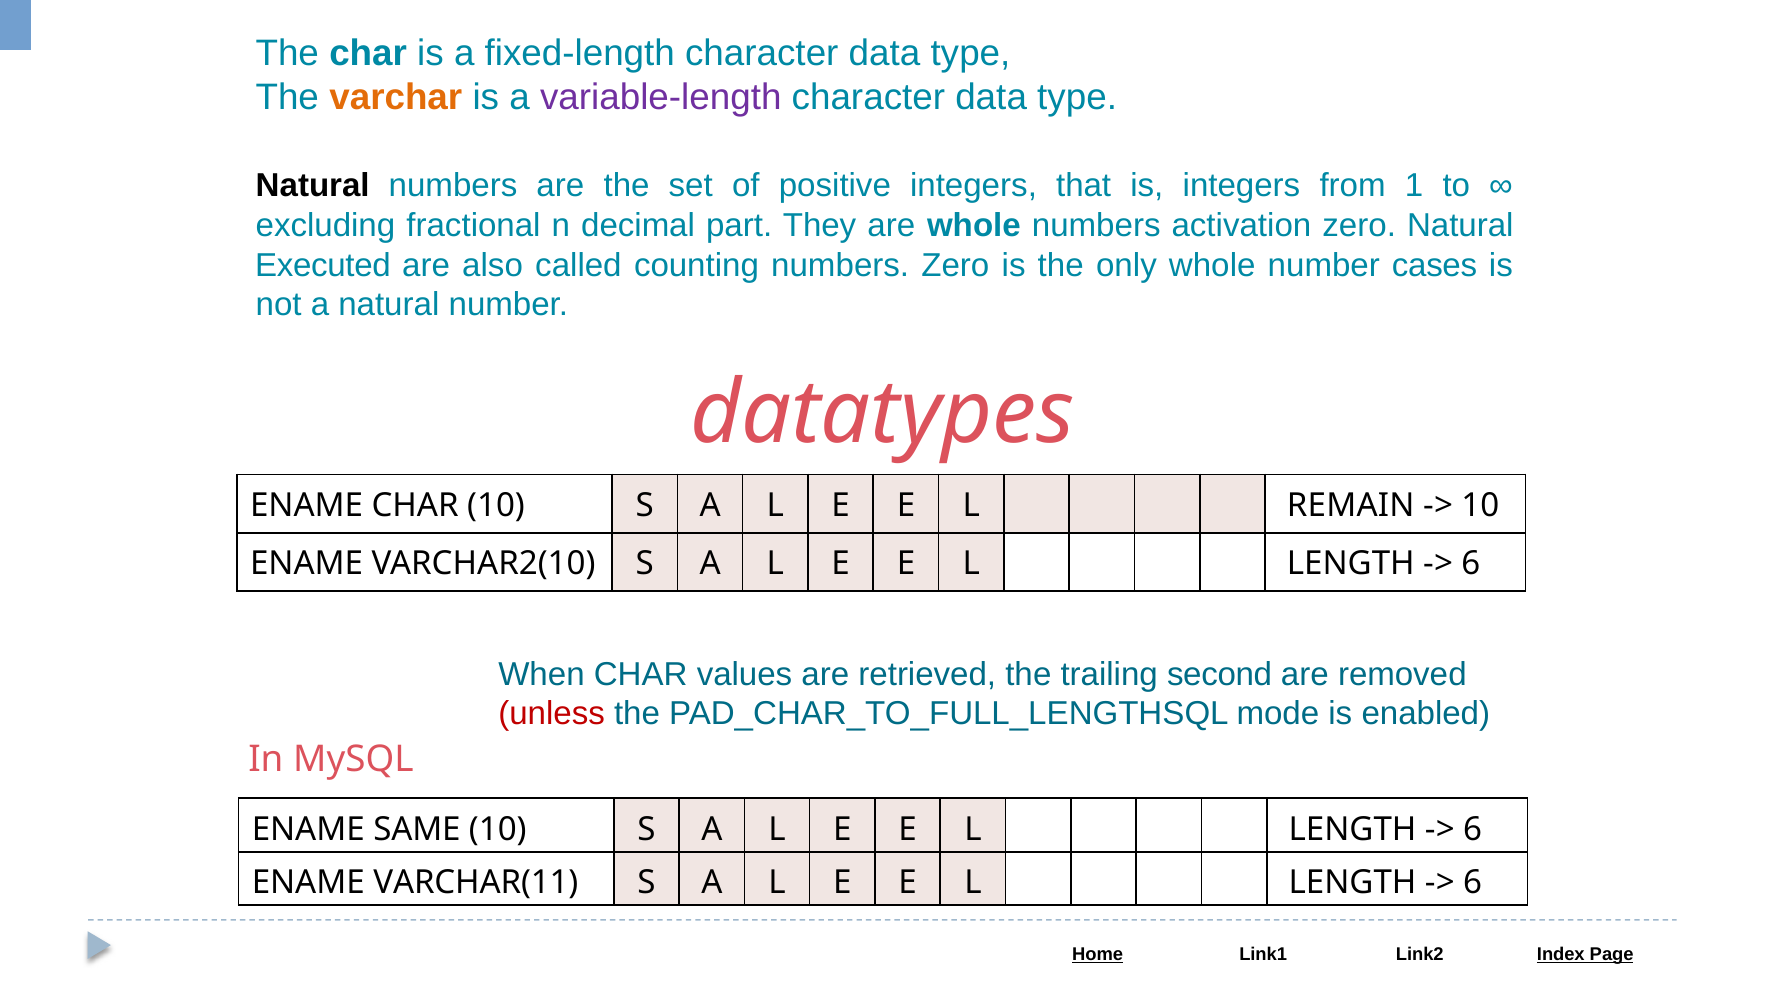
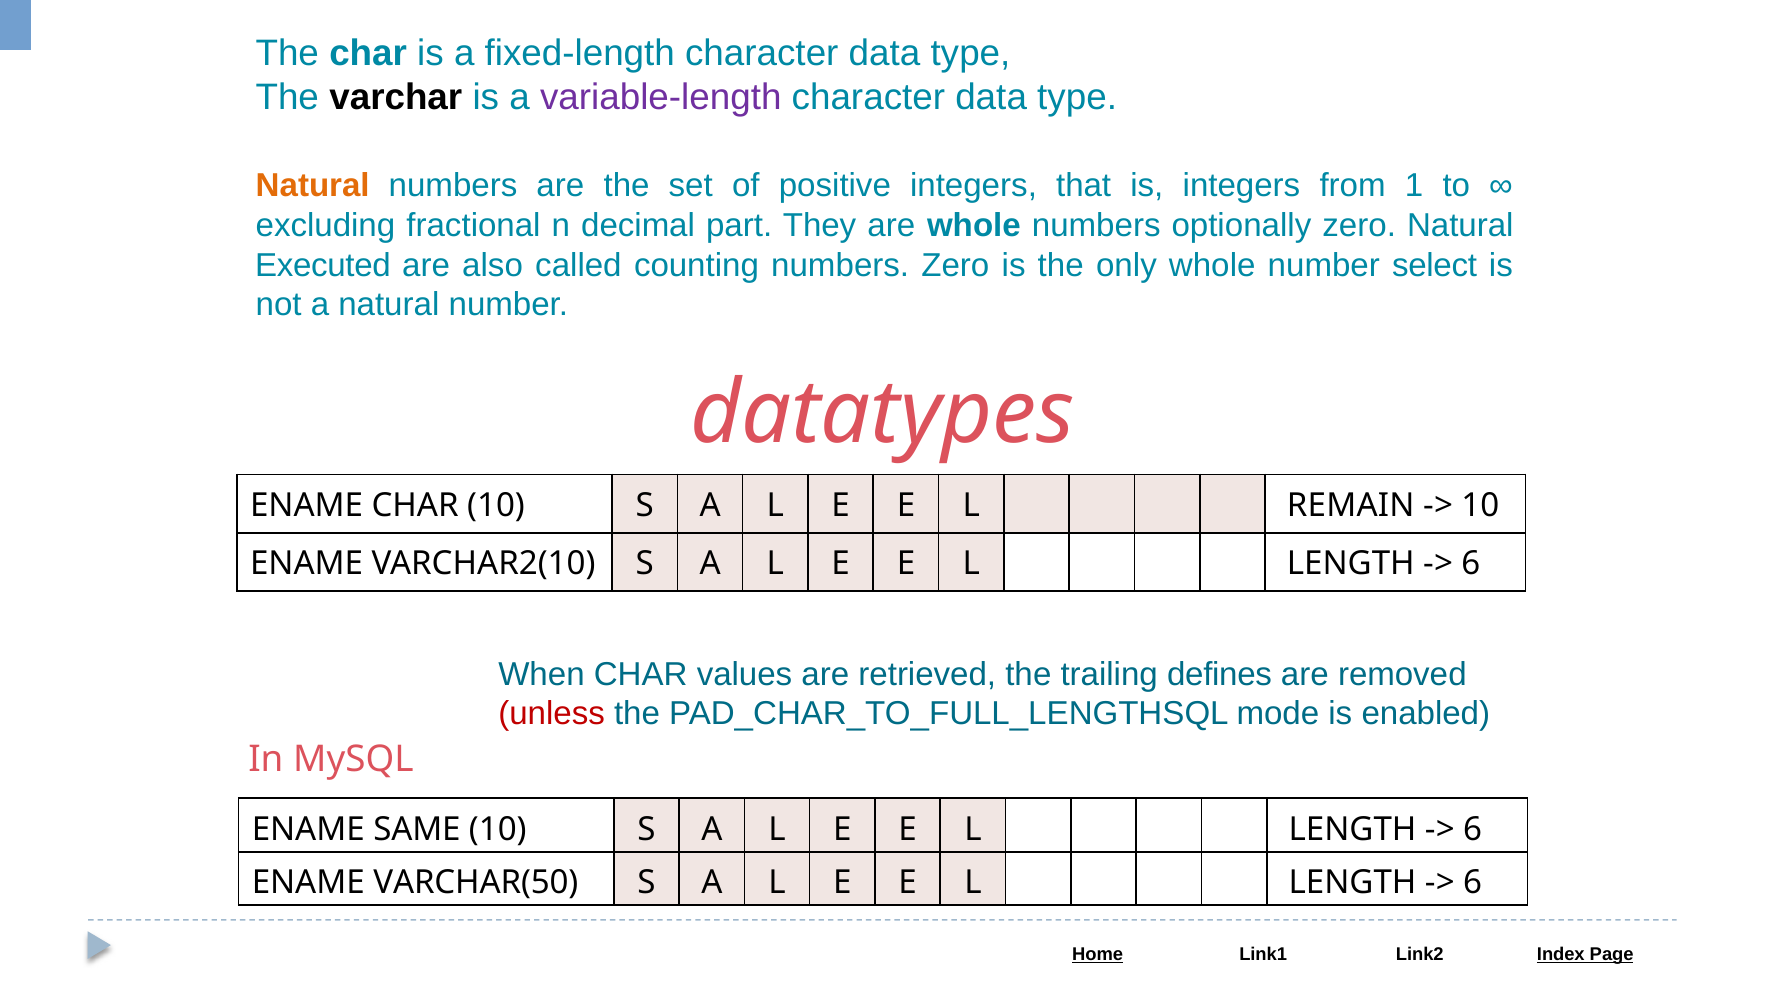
varchar colour: orange -> black (396, 97)
Natural colour: black -> orange (313, 186)
activation: activation -> optionally (1241, 226)
cases: cases -> select (1435, 265)
second: second -> defines (1220, 674)
VARCHAR(11: VARCHAR(11 -> VARCHAR(50 (476, 883)
